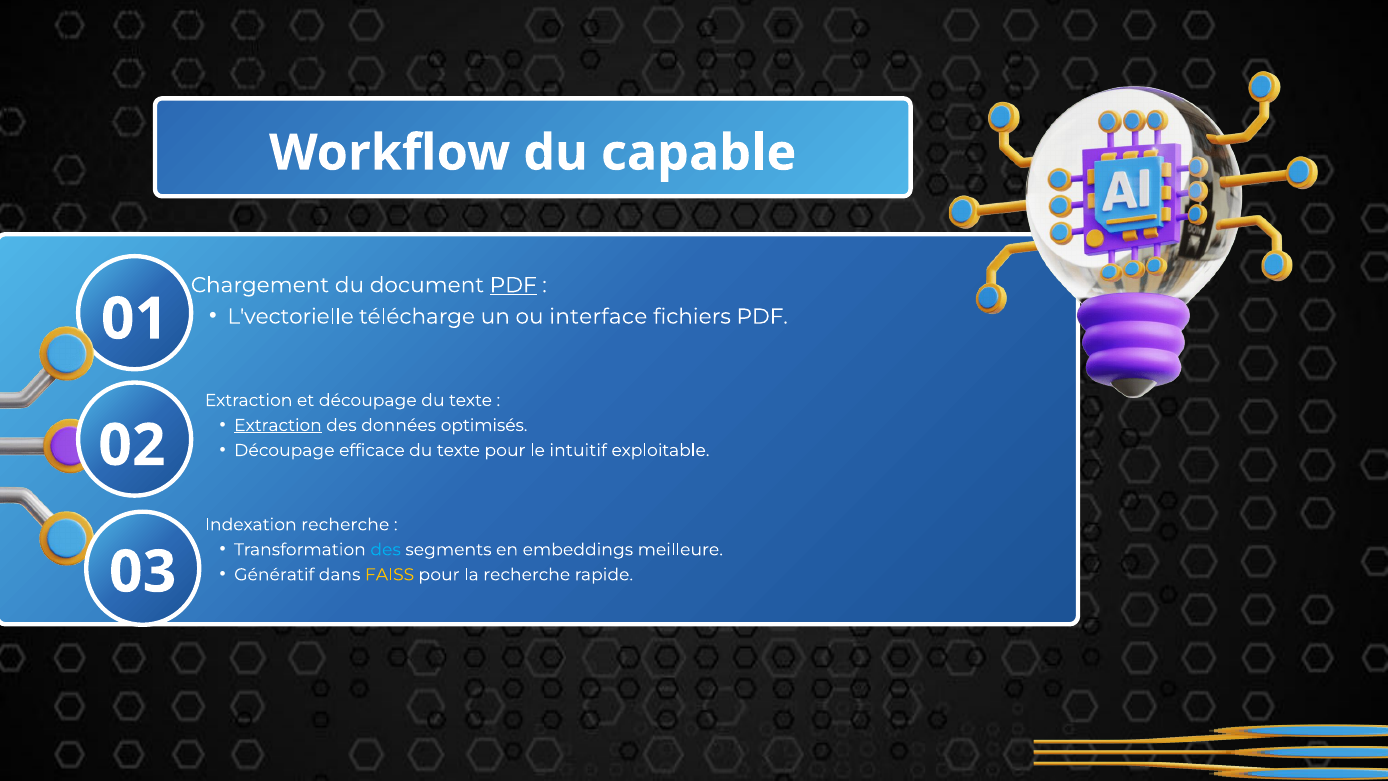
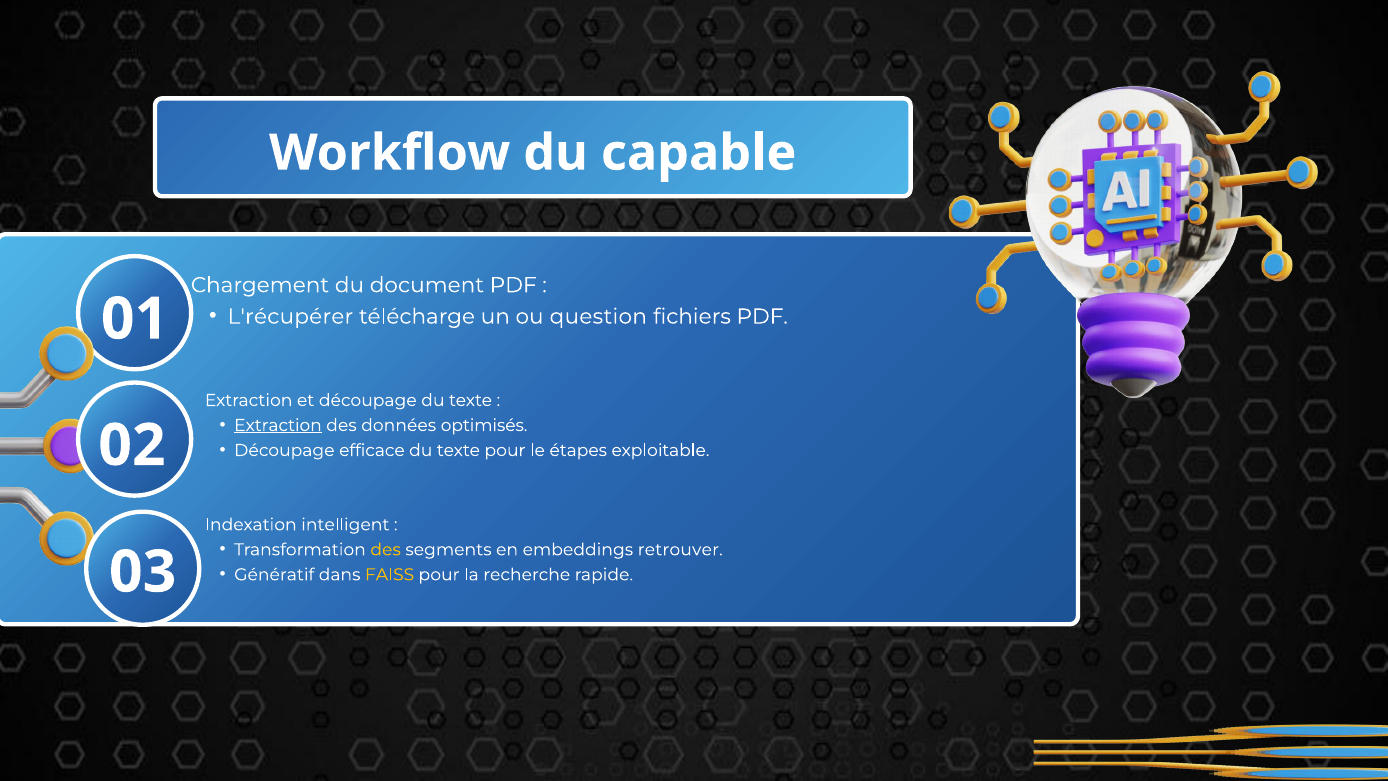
PDF underline: present -> none (513, 285)
L'vectorielle: L'vectorielle -> L'récupérer (290, 316)
interface: interface -> question (598, 316)
intuitif: intuitif -> étapes (578, 450)
Indexation recherche: recherche -> intelligent (345, 524)
des colour: light blue -> yellow (386, 549)
meilleure: meilleure -> retrouver (680, 549)
